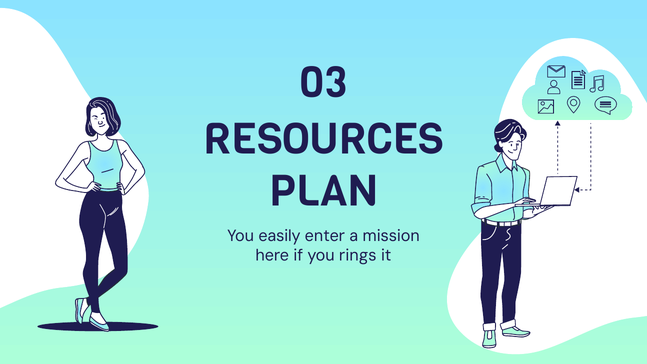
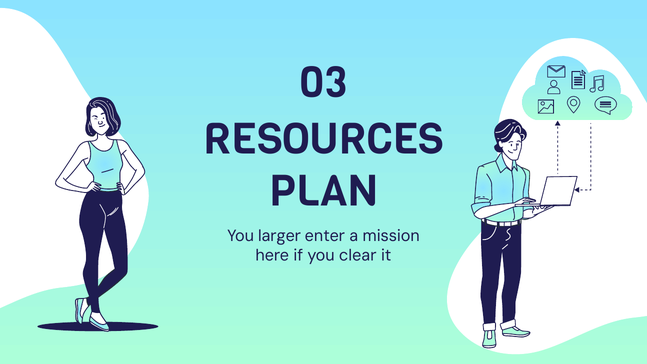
easily: easily -> larger (280, 236)
rings: rings -> clear (358, 255)
